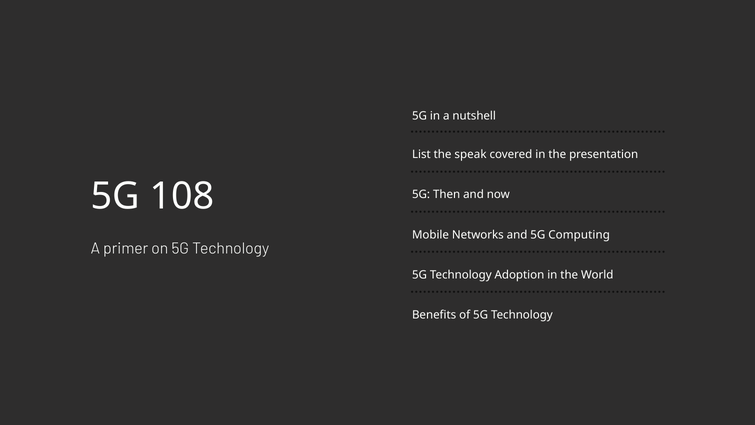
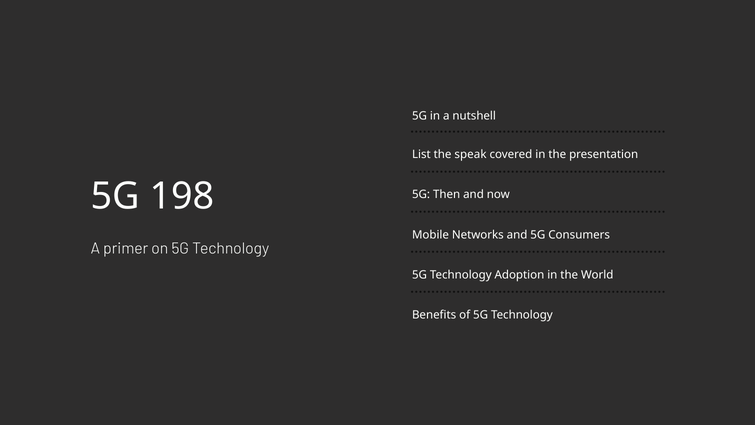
108: 108 -> 198 (182, 196)
Computing: Computing -> Consumers (579, 235)
